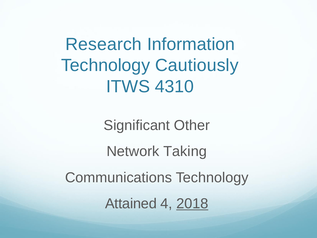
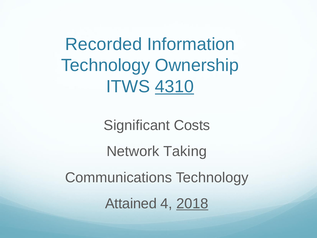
Research: Research -> Recorded (104, 44)
Cautiously: Cautiously -> Ownership (197, 65)
4310 underline: none -> present (174, 86)
Other: Other -> Costs (192, 125)
